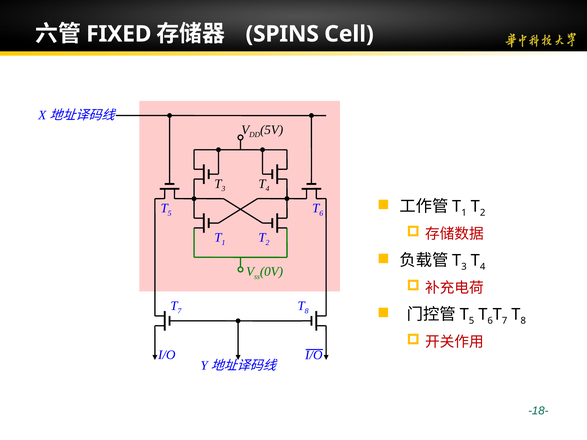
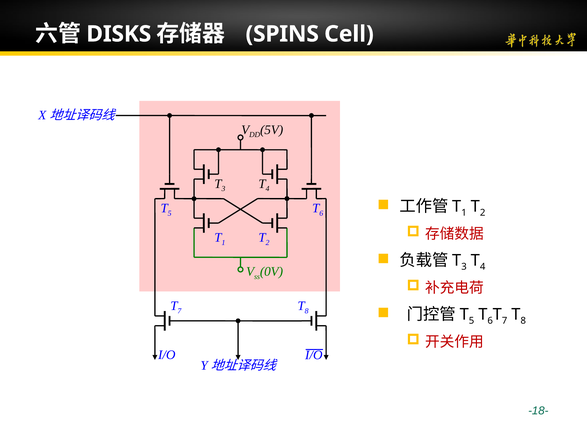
FIXED: FIXED -> DISKS (119, 34)
